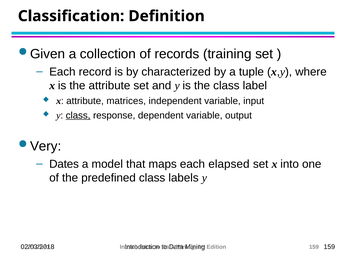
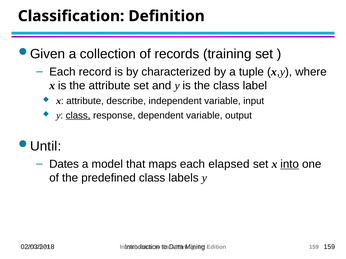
matrices: matrices -> describe (126, 101)
Very: Very -> Until (46, 146)
into underline: none -> present (290, 164)
